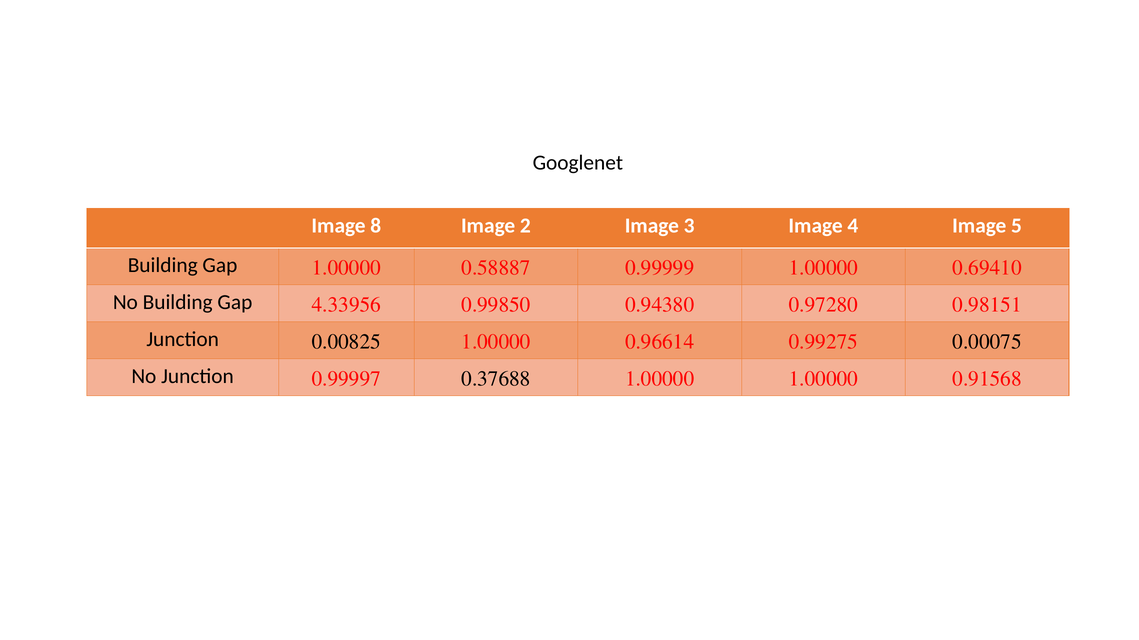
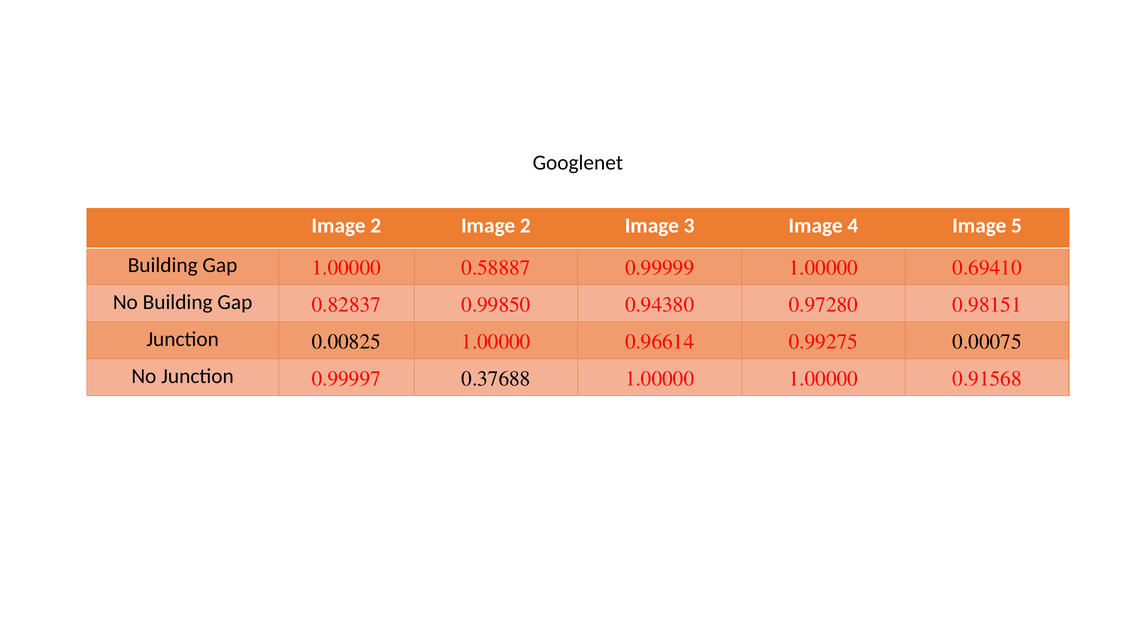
8: 8 -> 2 (376, 226)
4.33956: 4.33956 -> 0.82837 (346, 305)
